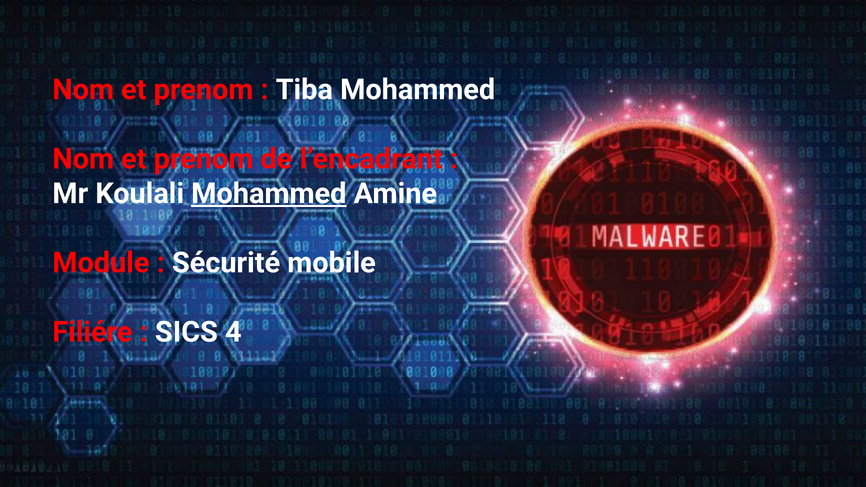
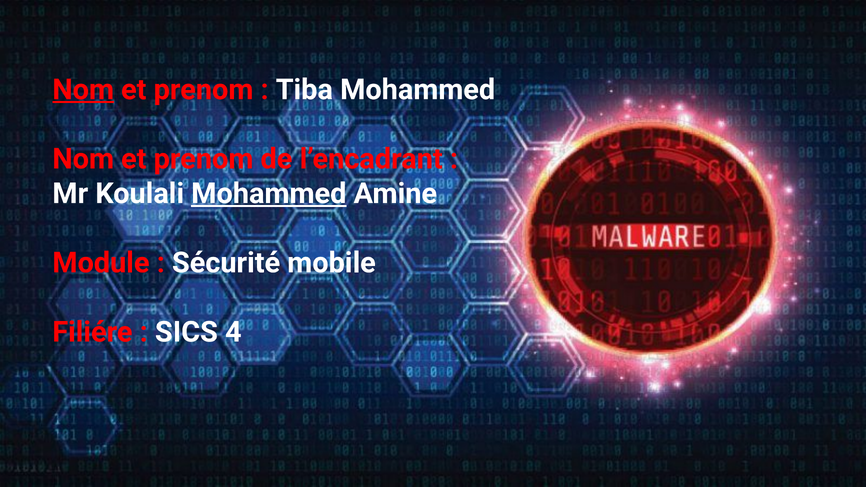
Nom underline: none -> present (83, 90)
